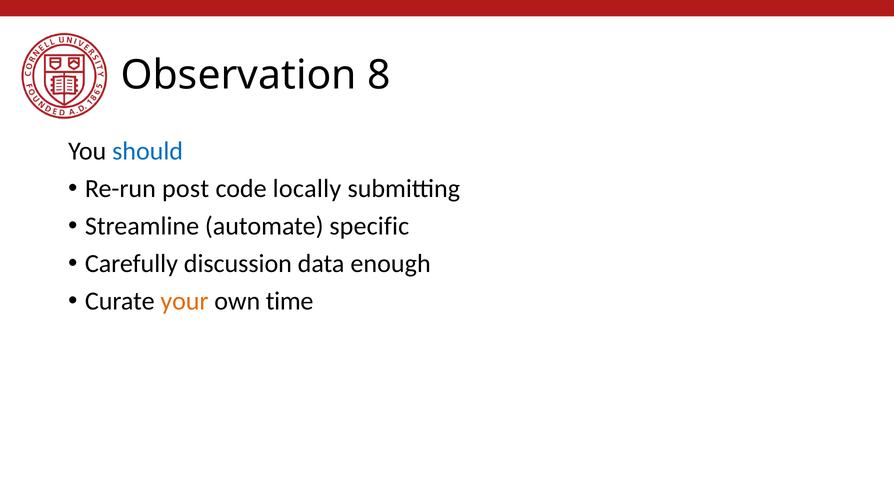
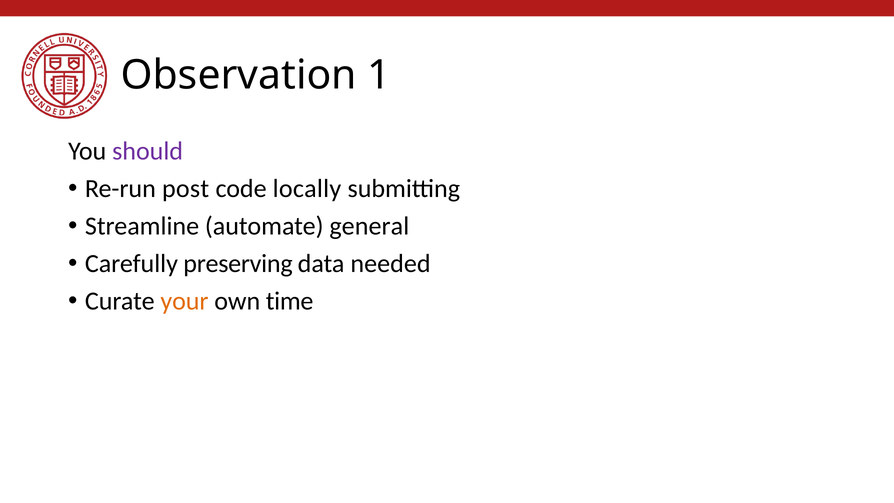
8: 8 -> 1 (379, 75)
should colour: blue -> purple (148, 151)
specific: specific -> general (369, 226)
discussion: discussion -> preserving (238, 264)
enough: enough -> needed (391, 264)
